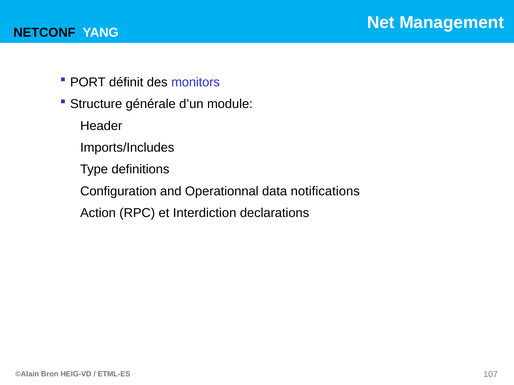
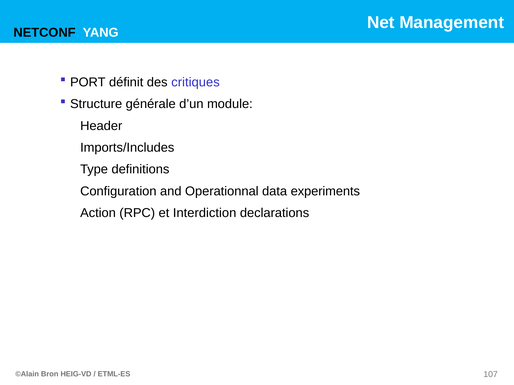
monitors: monitors -> critiques (195, 82)
notifications: notifications -> experiments (325, 192)
